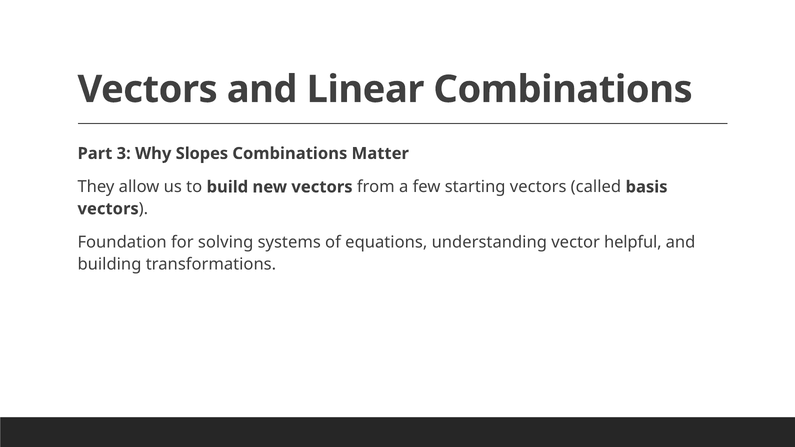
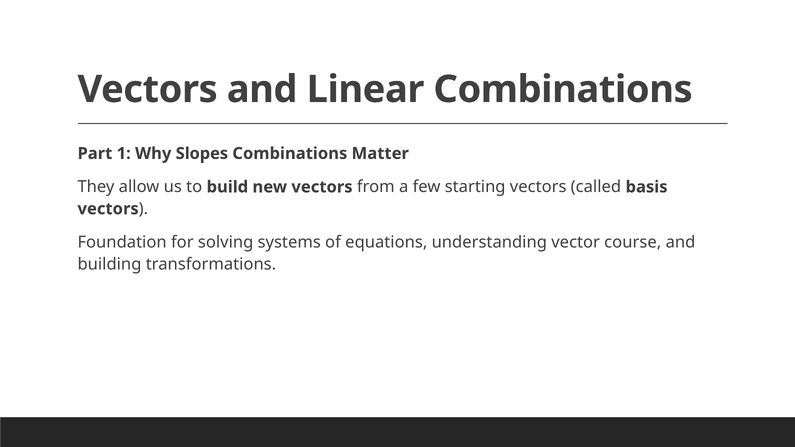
3: 3 -> 1 (124, 154)
helpful: helpful -> course (633, 242)
